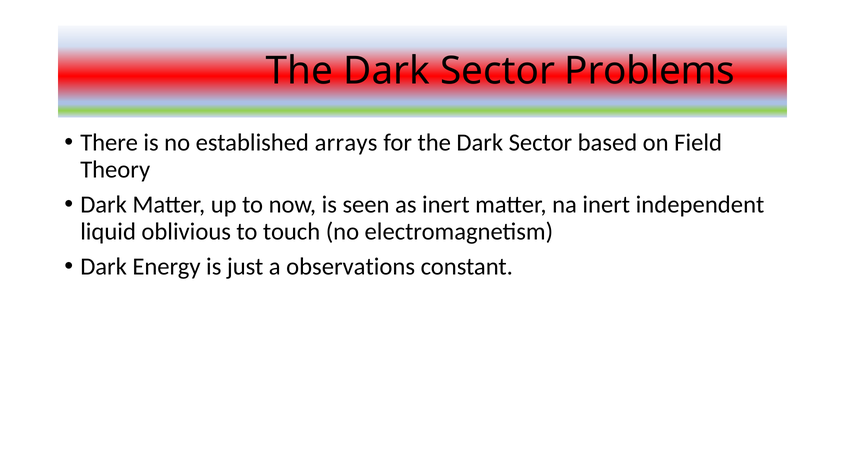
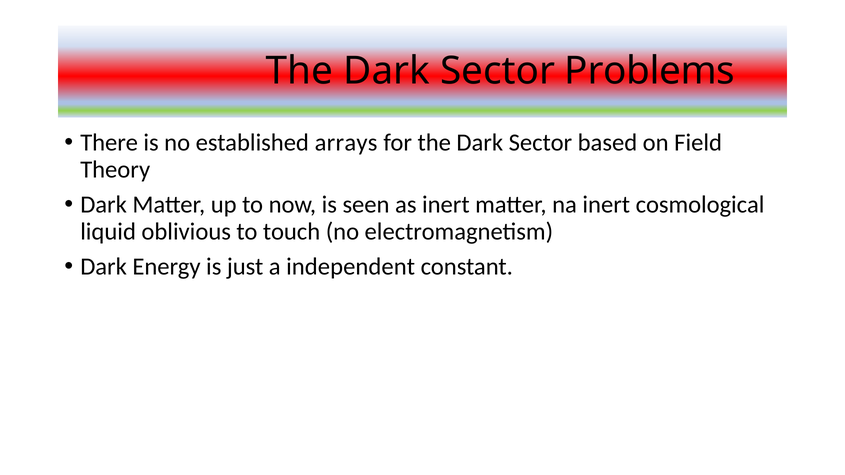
independent: independent -> cosmological (700, 205)
observations: observations -> independent (351, 267)
